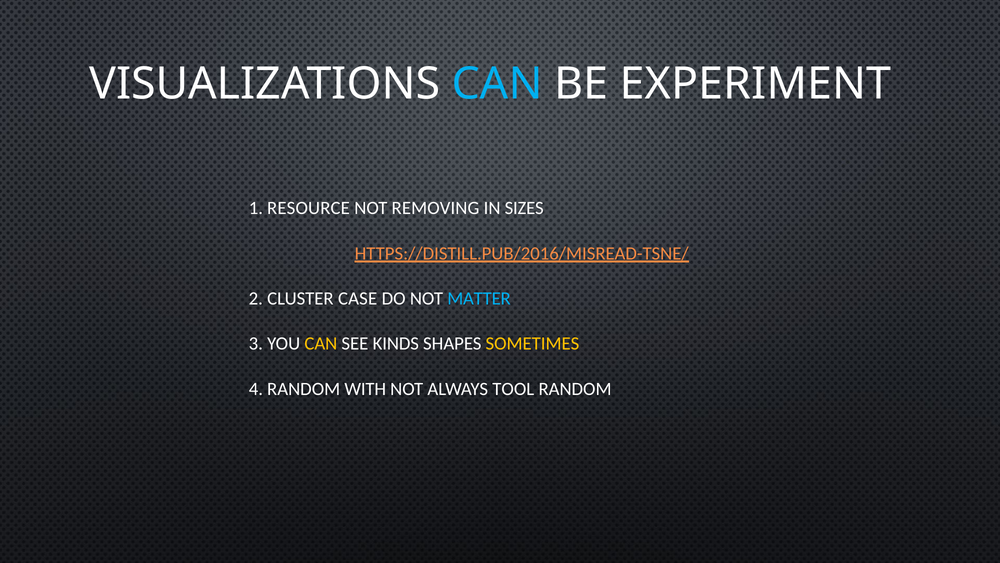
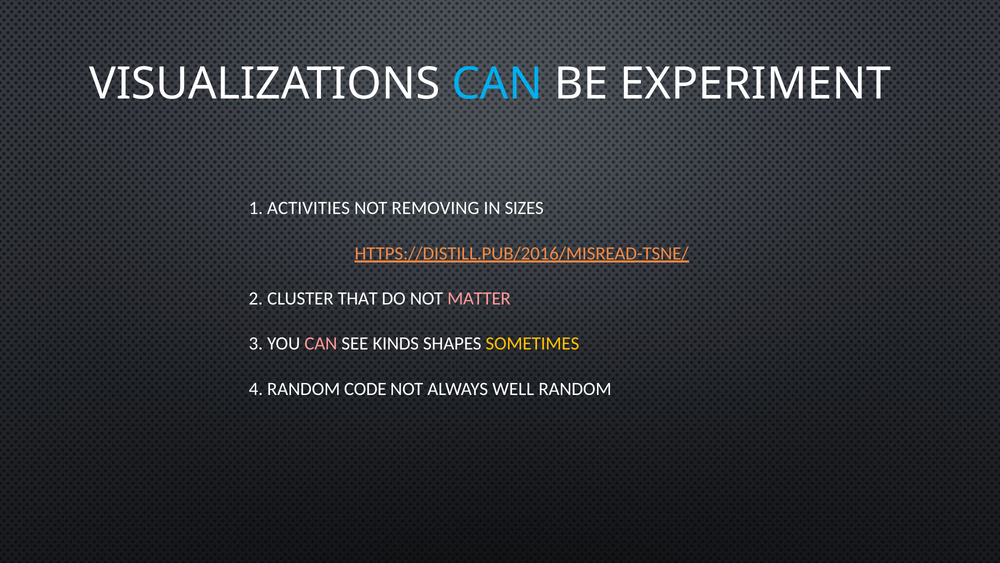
RESOURCE: RESOURCE -> ACTIVITIES (309, 208)
CASE: CASE -> THAT (358, 298)
MATTER colour: light blue -> pink (479, 298)
CAN colour: yellow -> pink (321, 343)
WITH: WITH -> CODE (365, 388)
TOOL: TOOL -> WELL (513, 388)
